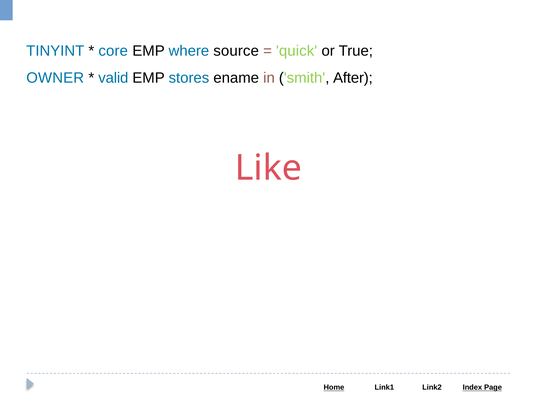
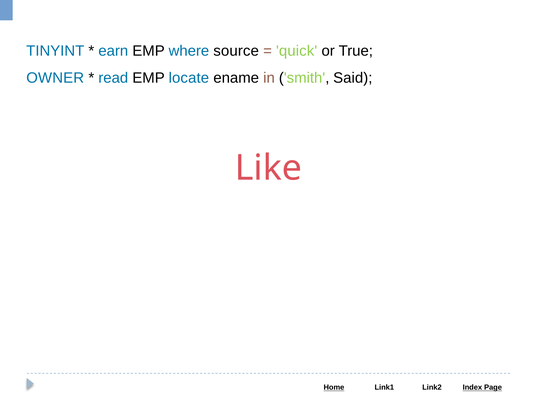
core: core -> earn (113, 51)
valid: valid -> read (113, 78)
stores: stores -> locate (189, 78)
After: After -> Said (353, 78)
